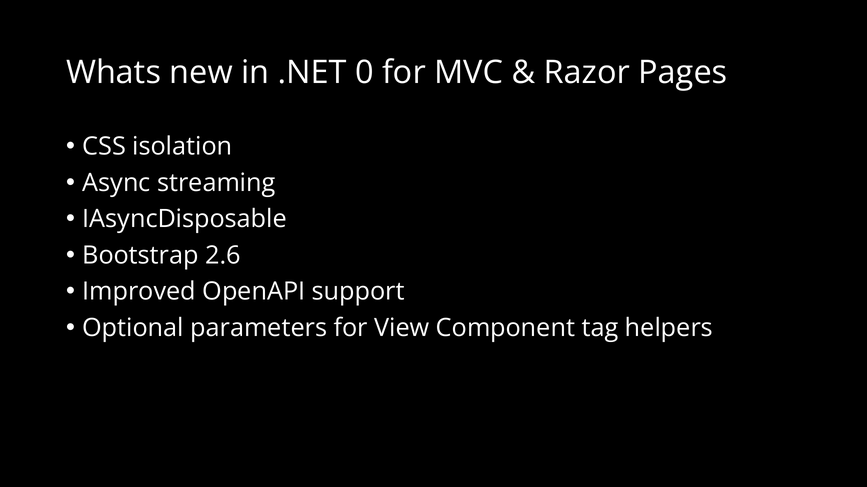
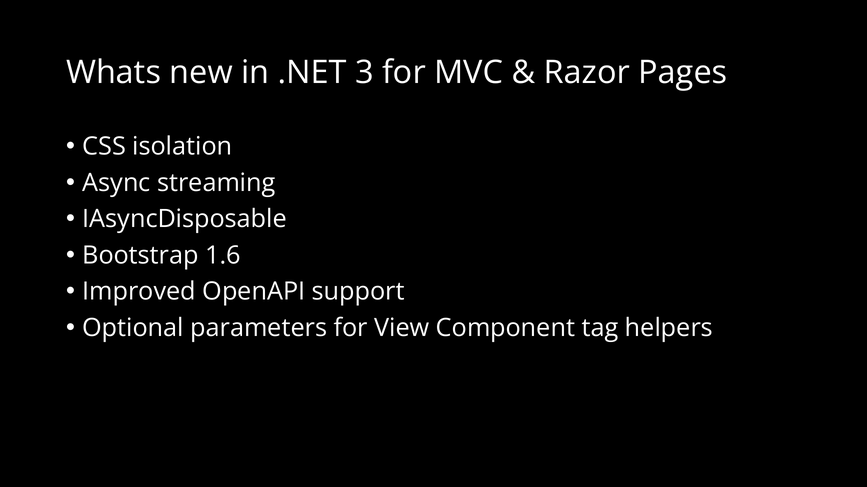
0: 0 -> 3 (364, 73)
2.6: 2.6 -> 1.6 (223, 256)
